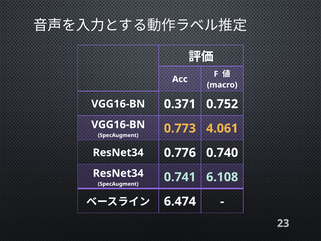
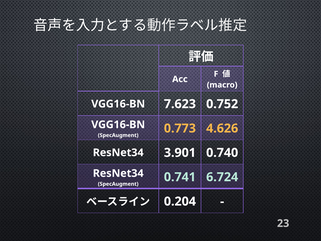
0.371: 0.371 -> 7.623 (180, 104)
4.061: 4.061 -> 4.626 (222, 128)
0.776: 0.776 -> 3.901 (180, 153)
6.108: 6.108 -> 6.724 (222, 177)
6.474: 6.474 -> 0.204 (180, 201)
